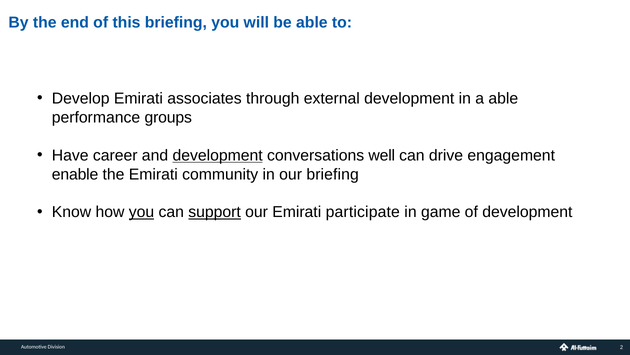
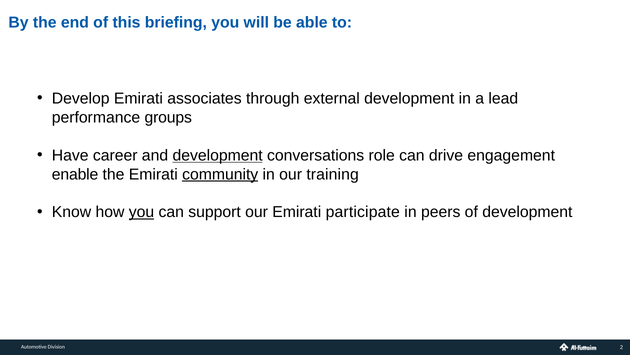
a able: able -> lead (503, 98)
well: well -> role (382, 155)
community underline: none -> present (220, 174)
our briefing: briefing -> training (333, 174)
support underline: present -> none (215, 212)
game: game -> peers (441, 212)
